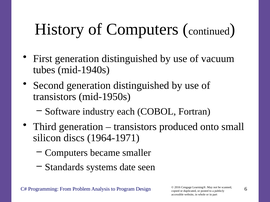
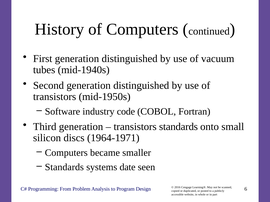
each: each -> code (126, 112)
transistors produced: produced -> standards (178, 127)
